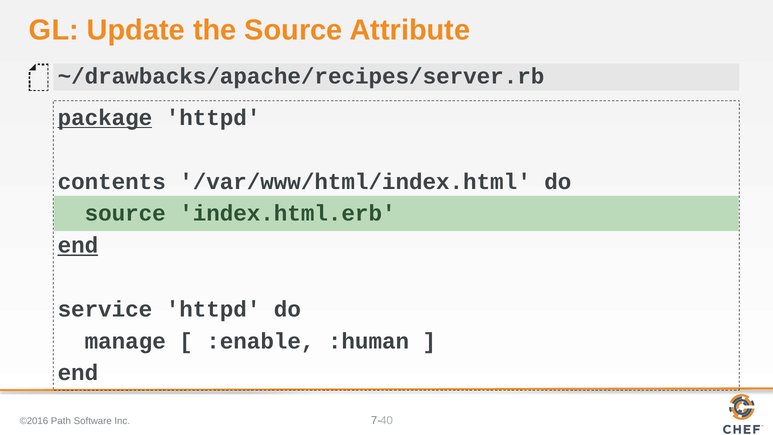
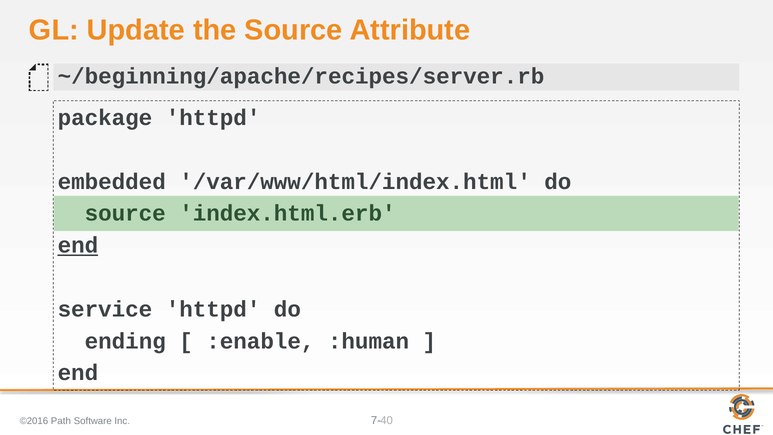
~/drawbacks/apache/recipes/server.rb: ~/drawbacks/apache/recipes/server.rb -> ~/beginning/apache/recipes/server.rb (301, 76)
package underline: present -> none (105, 118)
contents: contents -> embedded (112, 182)
manage: manage -> ending (125, 341)
